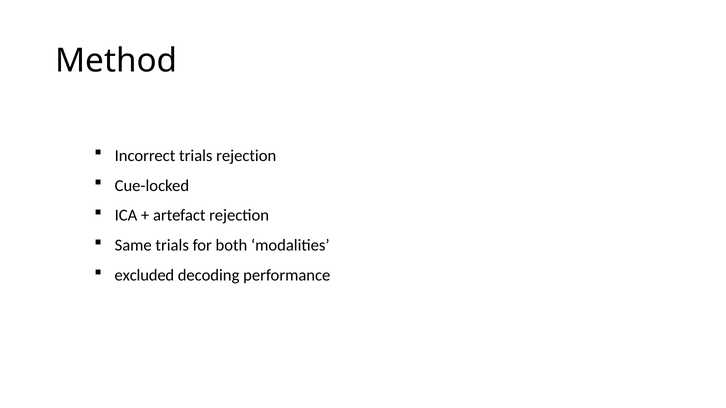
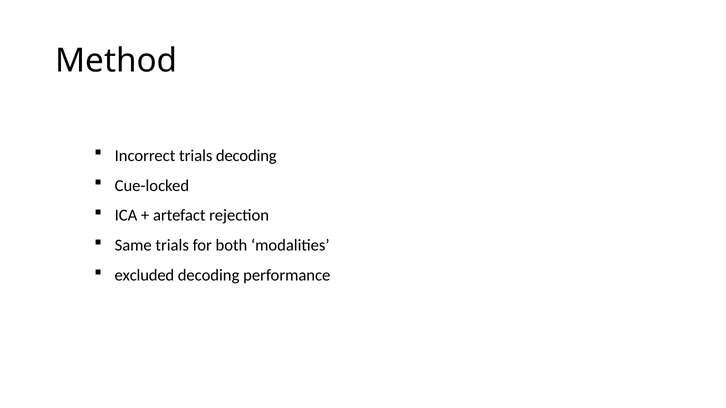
trials rejection: rejection -> decoding (246, 156)
